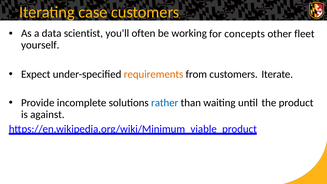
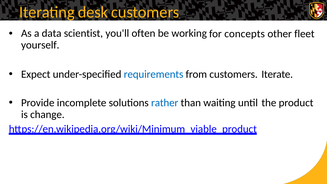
case: case -> desk (93, 12)
requirements colour: orange -> blue (154, 74)
against: against -> change (47, 115)
